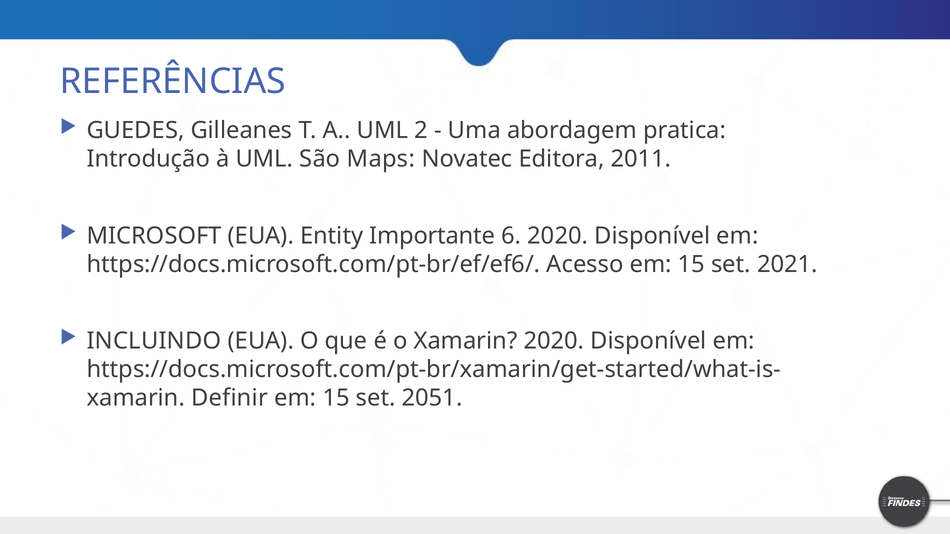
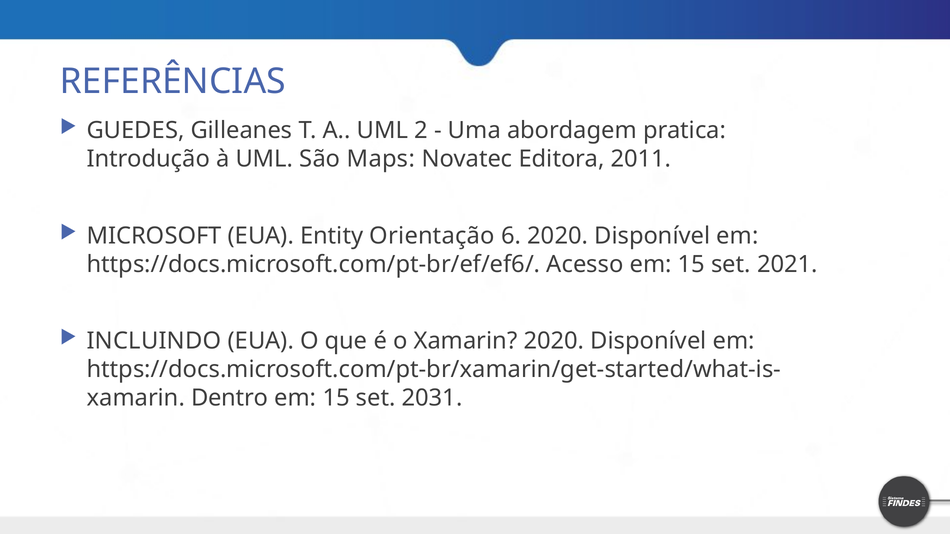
Importante: Importante -> Orientação (432, 236)
Definir: Definir -> Dentro (230, 398)
2051: 2051 -> 2031 (432, 398)
